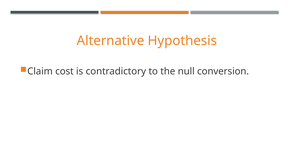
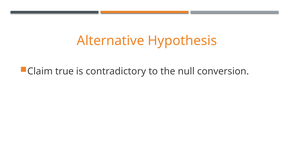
cost: cost -> true (64, 71)
